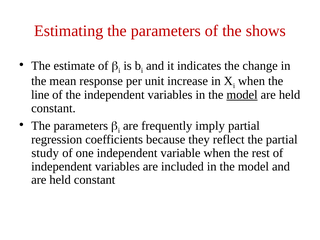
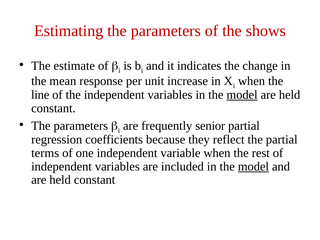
imply: imply -> senior (210, 126)
study: study -> terms (45, 153)
model underline: none -> present (253, 166)
